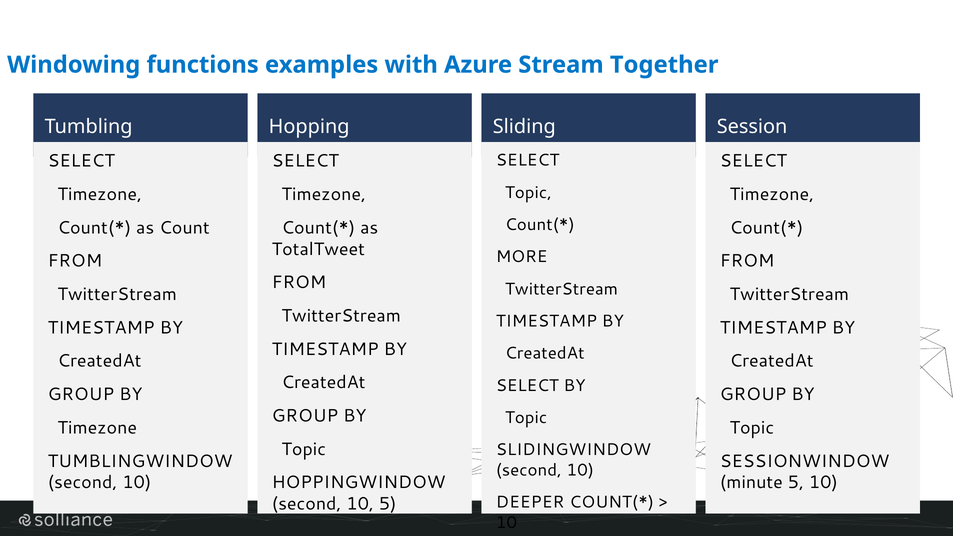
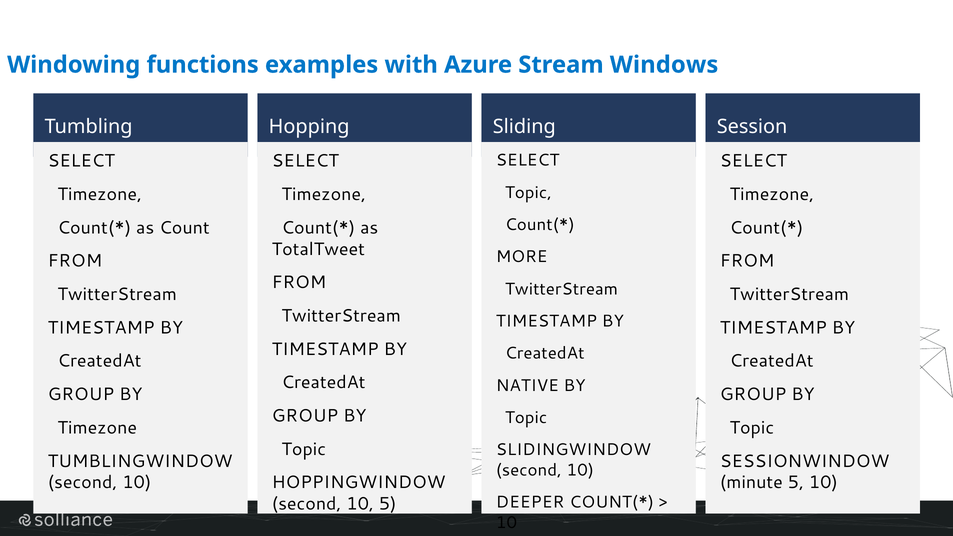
Together: Together -> Windows (664, 65)
SELECT: SELECT -> NATIVE (527, 386)
